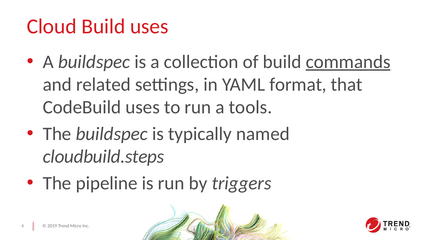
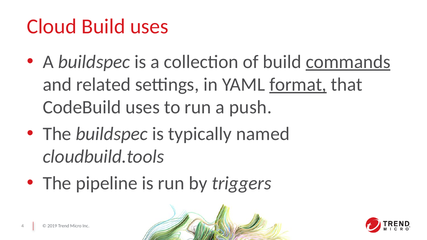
format underline: none -> present (298, 85)
tools: tools -> push (250, 107)
cloudbuild.steps: cloudbuild.steps -> cloudbuild.tools (103, 157)
